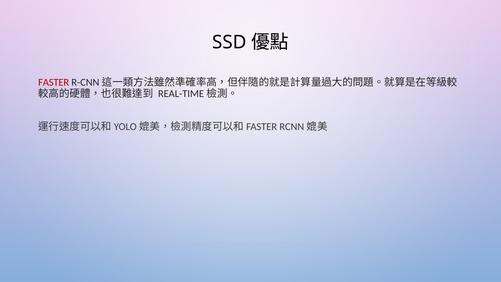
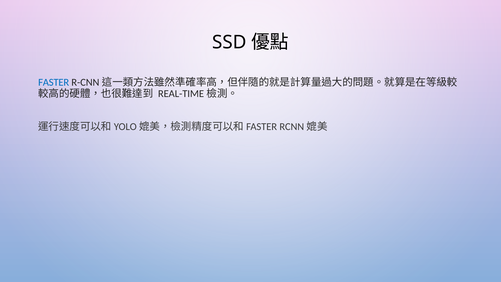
FASTER colour: red -> blue (54, 82)
